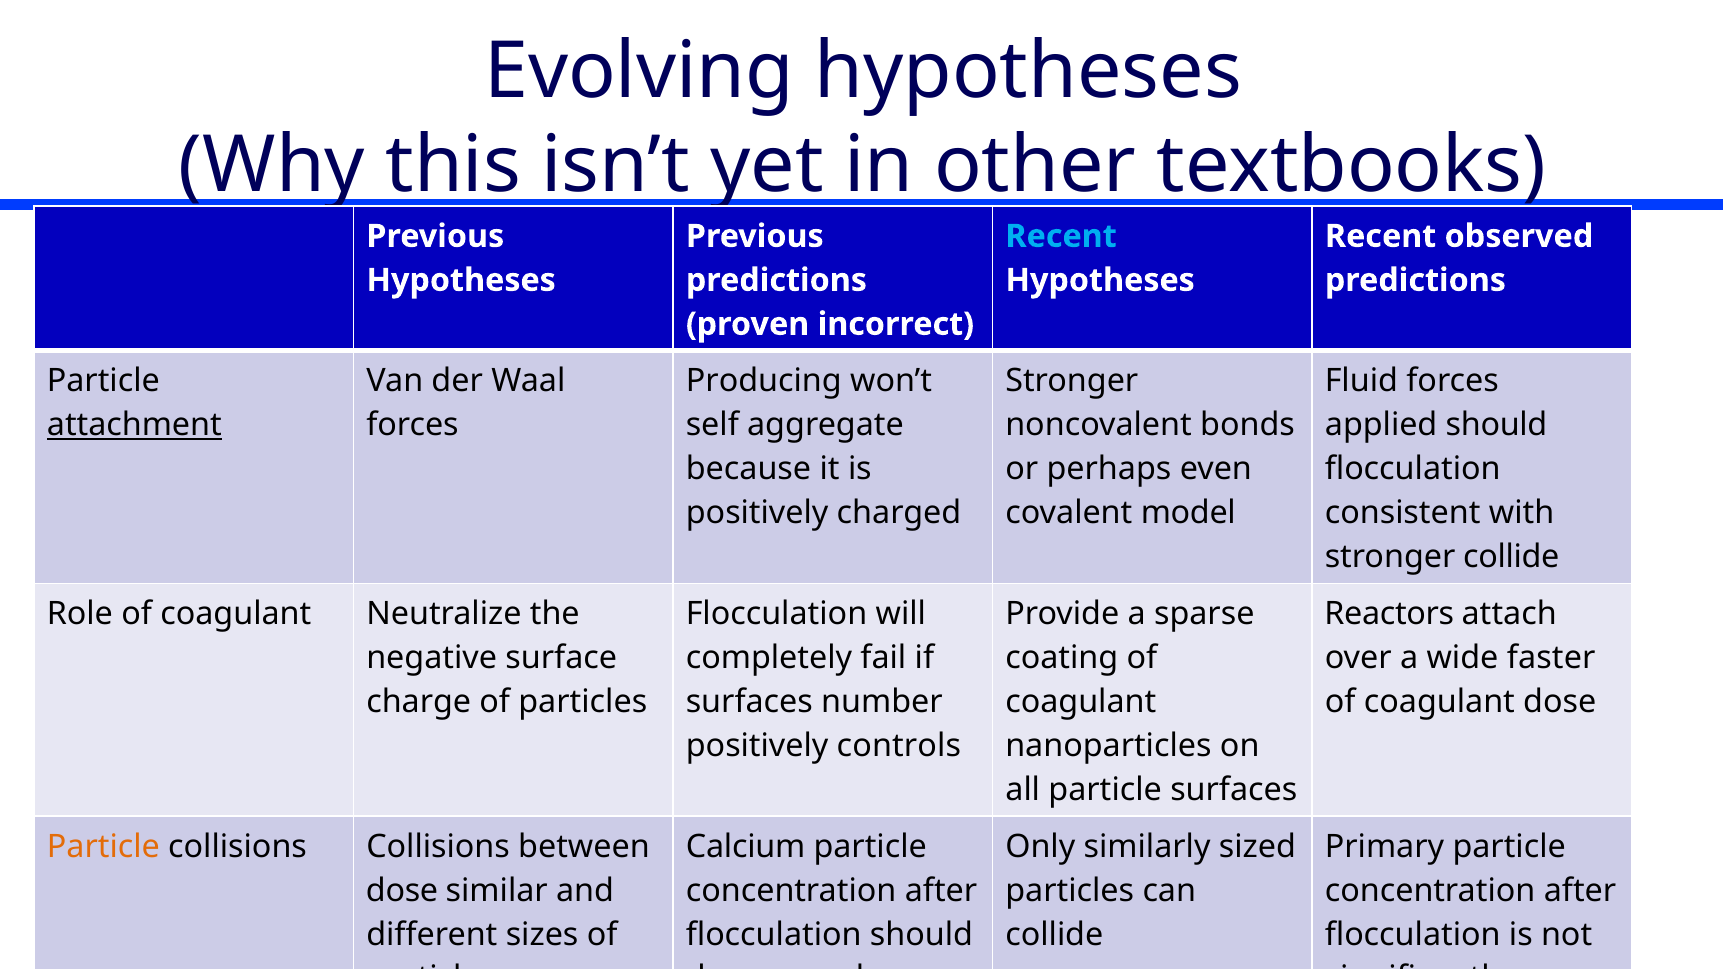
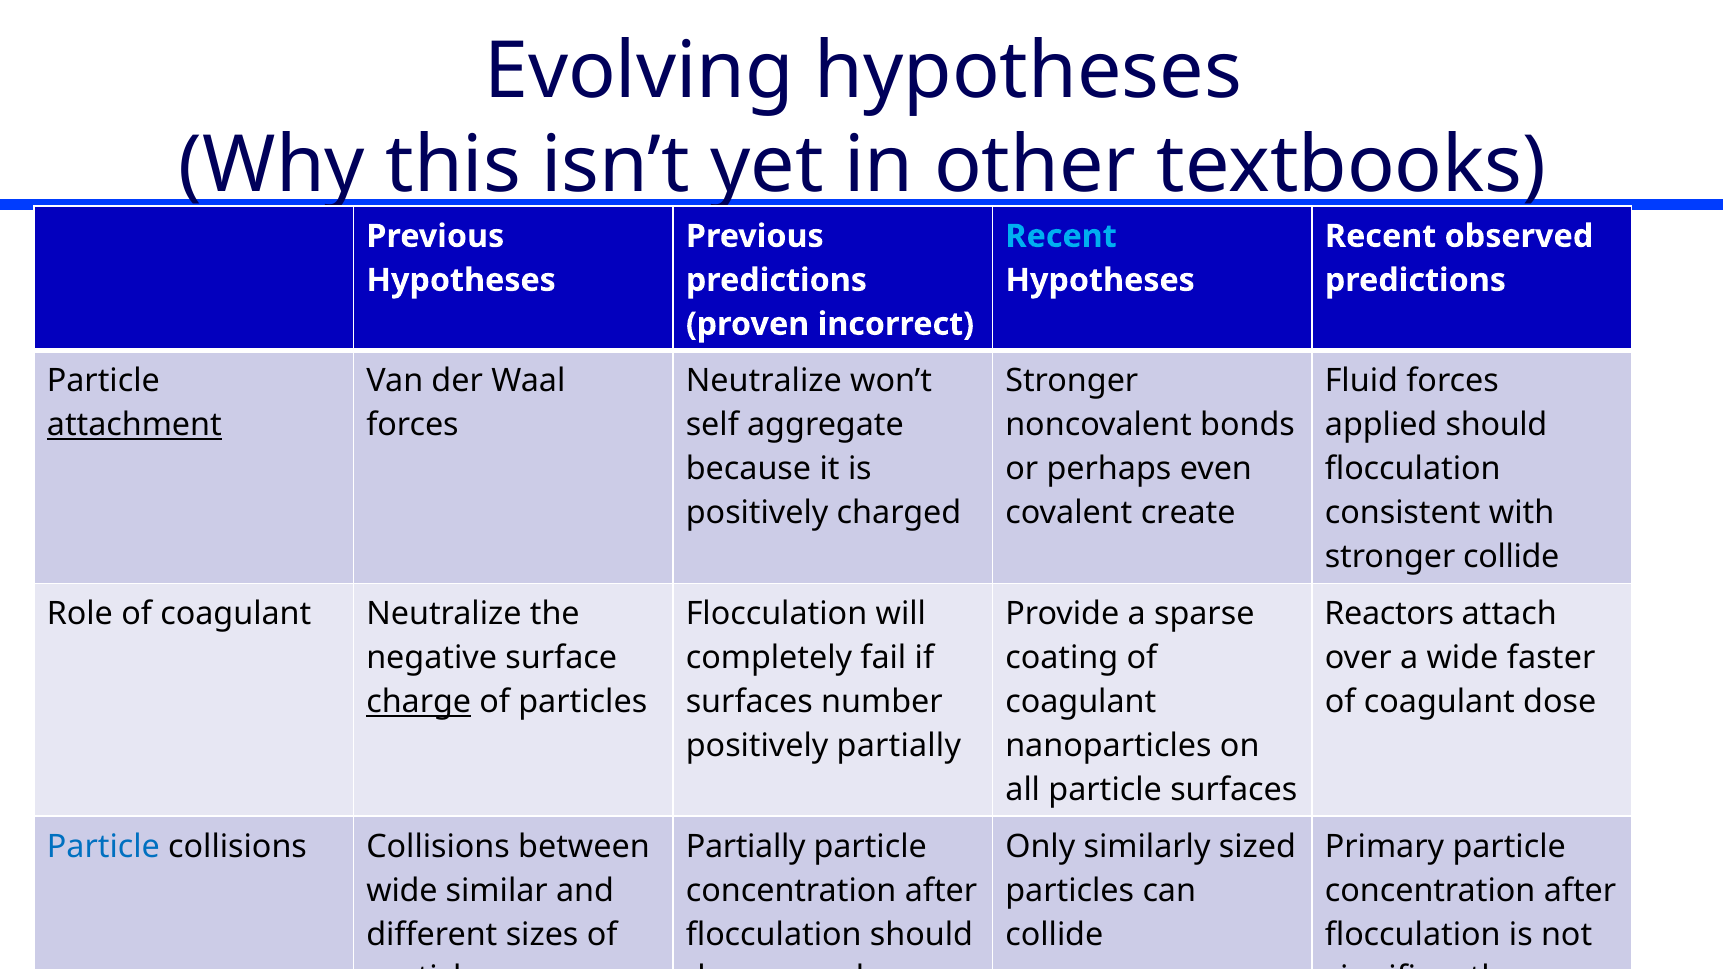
Producing: Producing -> Neutralize (764, 381)
model: model -> create (1188, 513)
charge underline: none -> present (419, 702)
positively controls: controls -> partially (899, 746)
Particle colour: orange -> blue (103, 847)
Calcium: Calcium -> Partially (746, 847)
dose: dose -> wide (402, 891)
